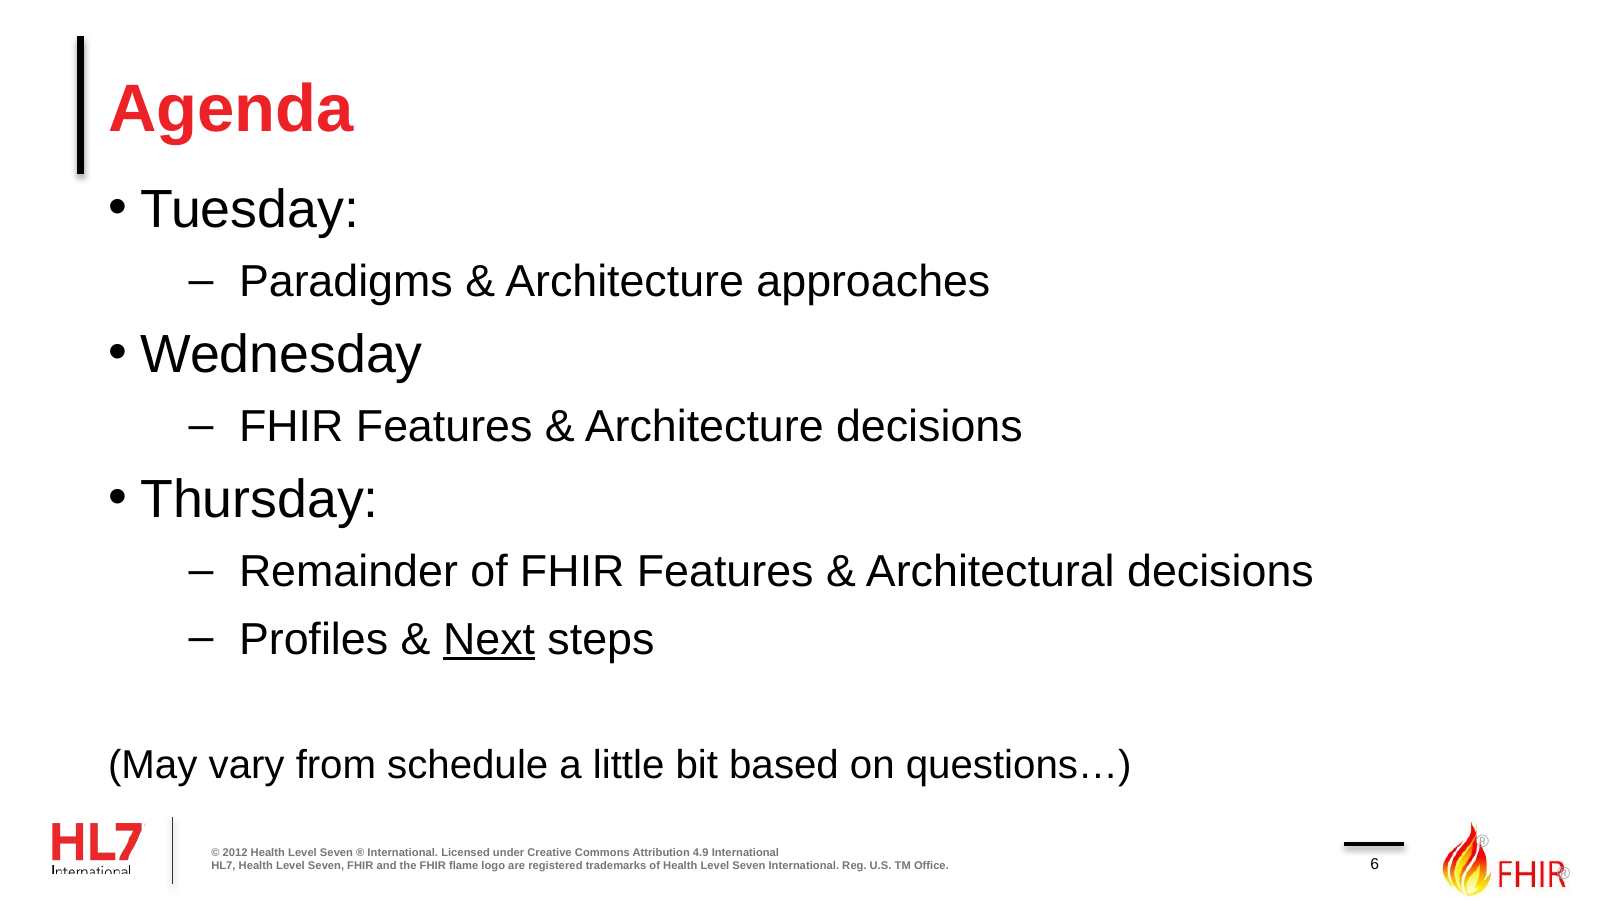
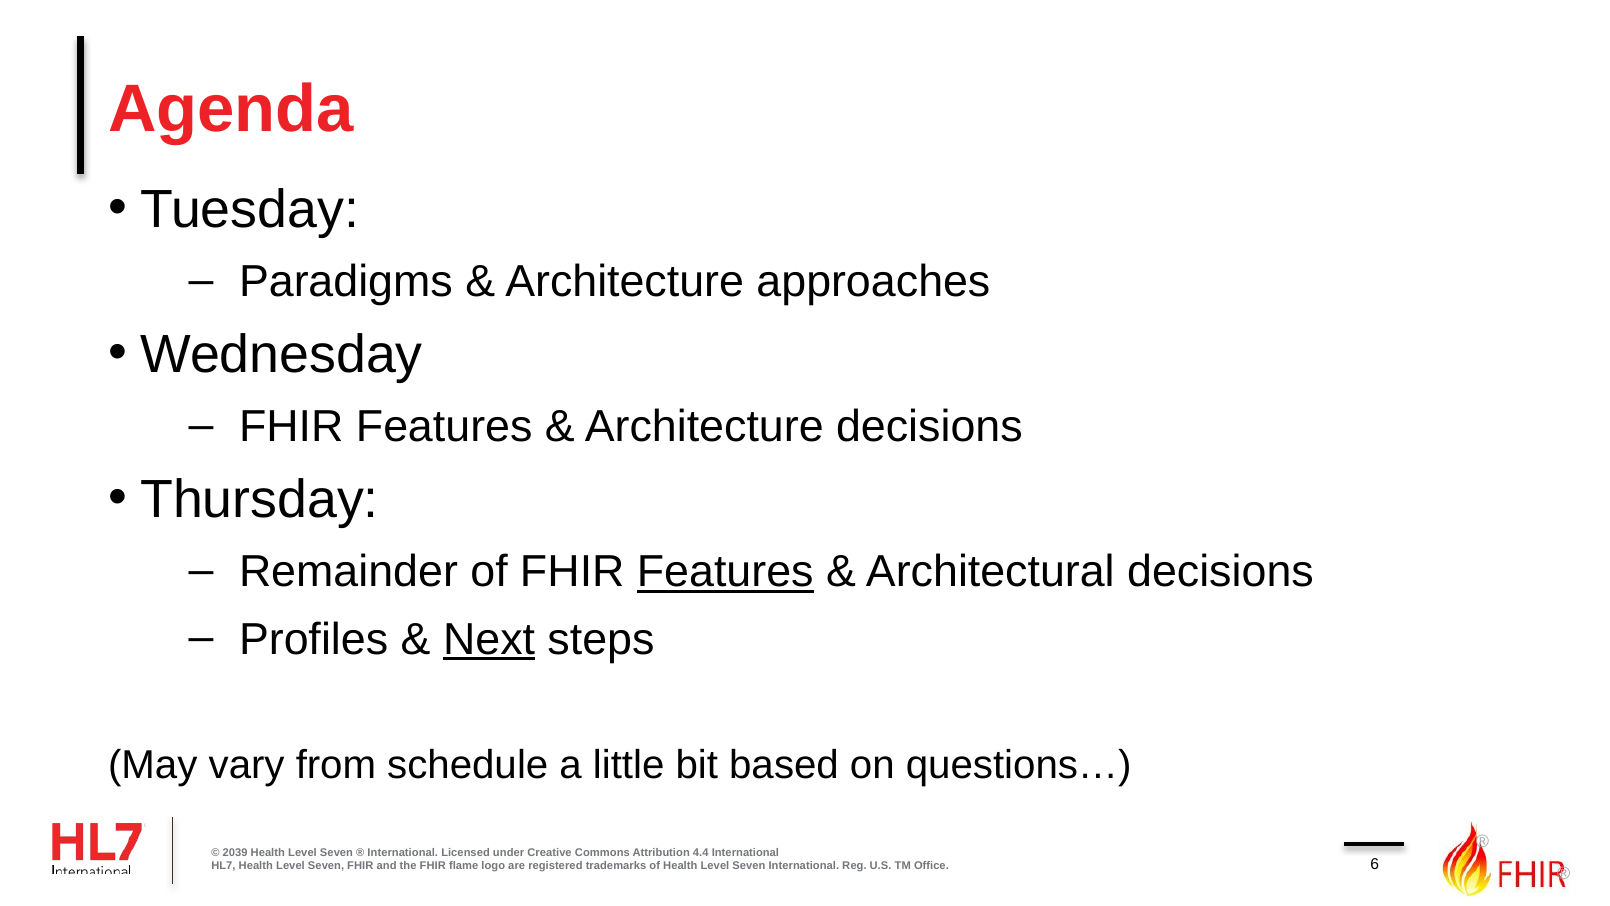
Features underline: none -> present (725, 572)
2012: 2012 -> 2039 (235, 852)
4.9: 4.9 -> 4.4 (701, 852)
